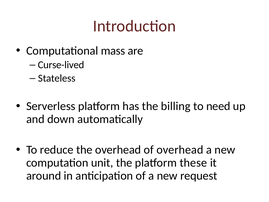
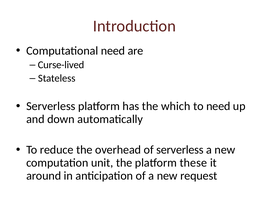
Computational mass: mass -> need (113, 51)
billing: billing -> which (176, 106)
of overhead: overhead -> serverless (180, 150)
